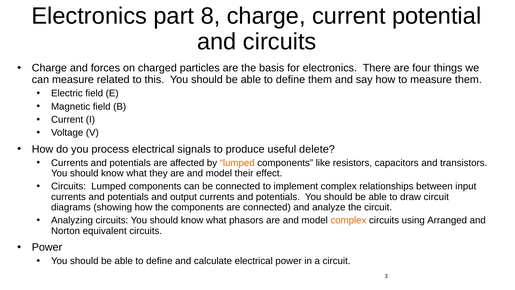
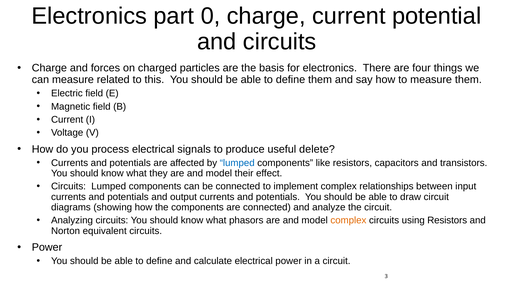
8: 8 -> 0 (211, 16)
lumped colour: orange -> blue (237, 163)
using Arranged: Arranged -> Resistors (447, 220)
